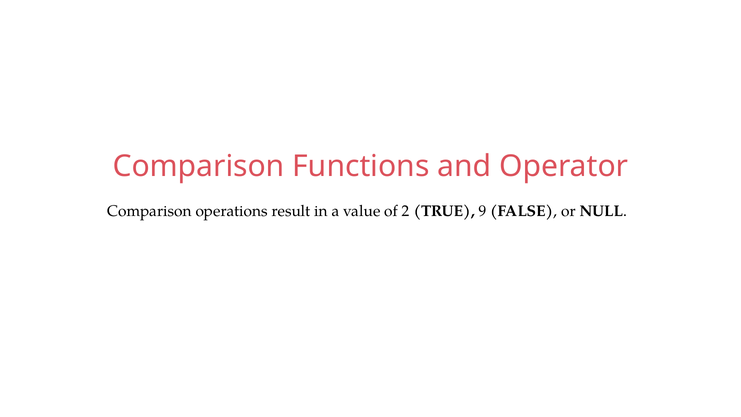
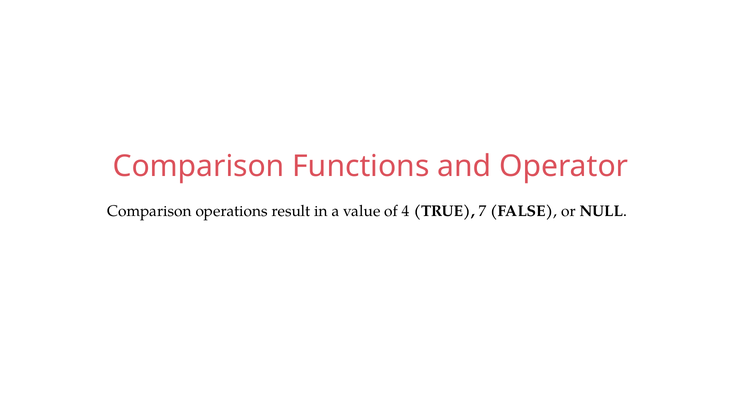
2: 2 -> 4 (406, 211)
9: 9 -> 7 (483, 211)
